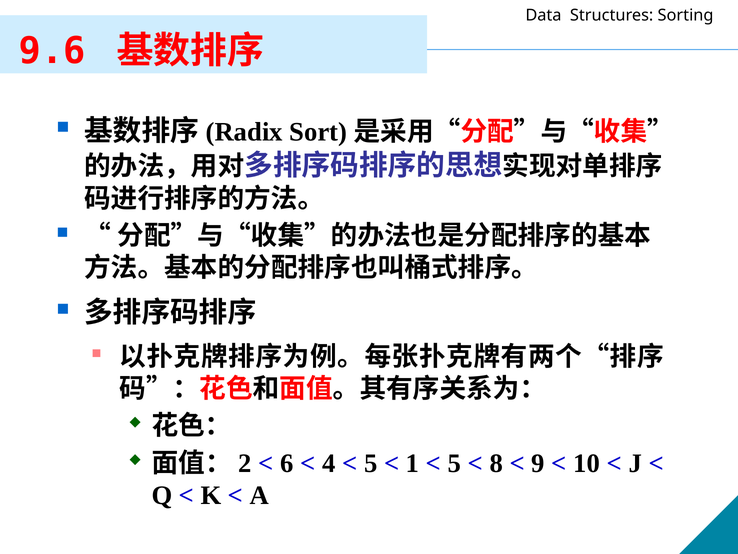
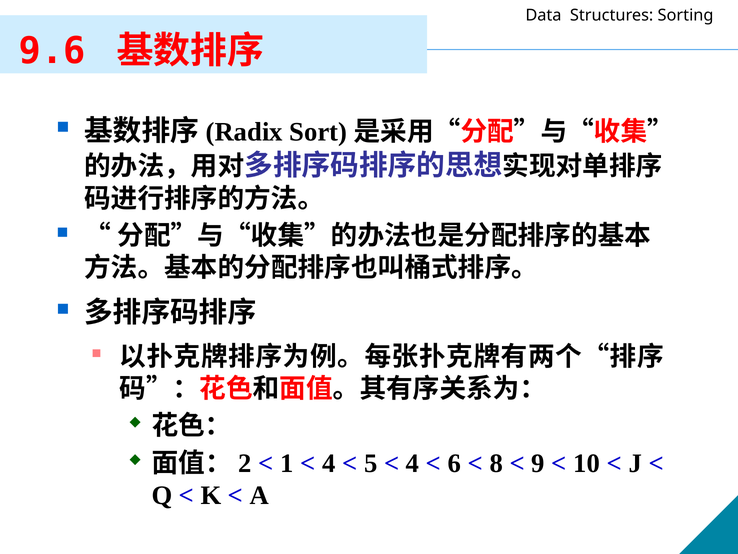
6: 6 -> 1 (287, 463)
1: 1 -> 4 (413, 463)
5: 5 -> 6 (454, 463)
